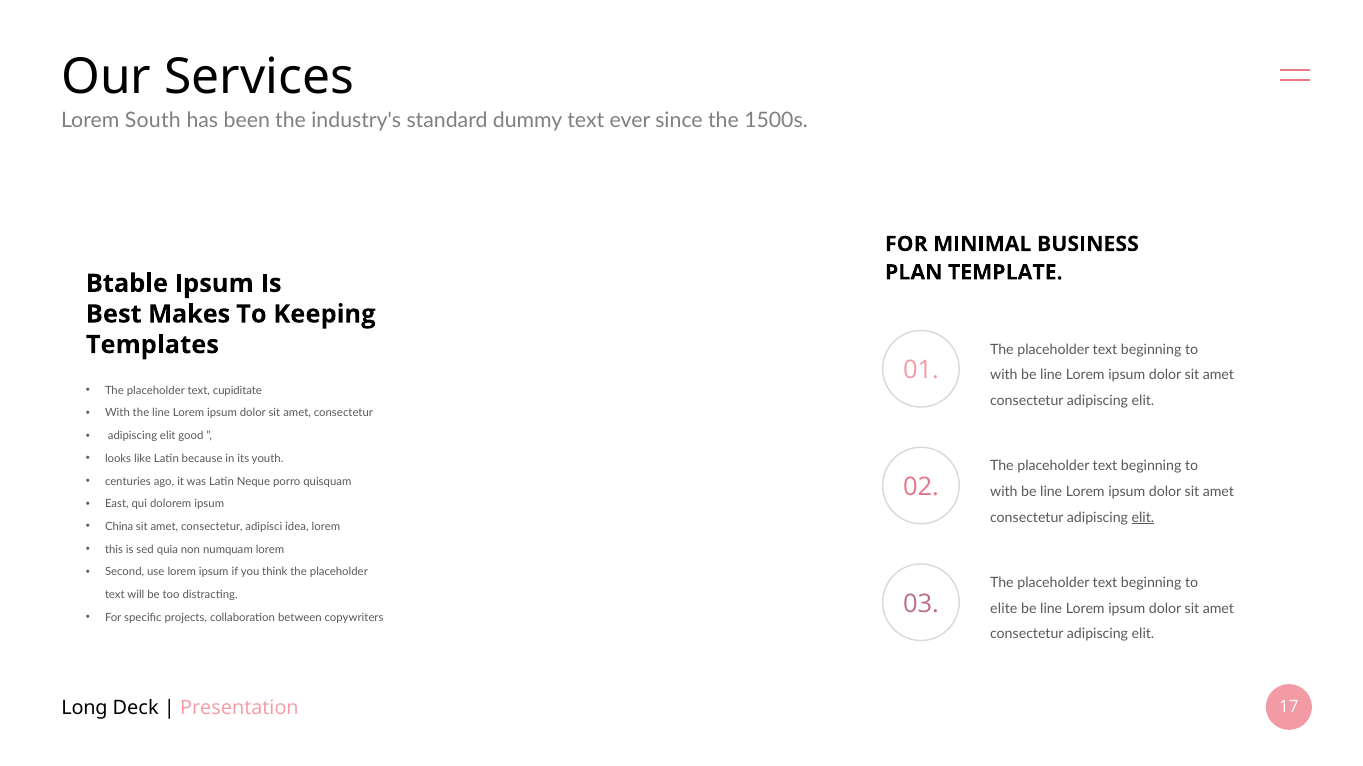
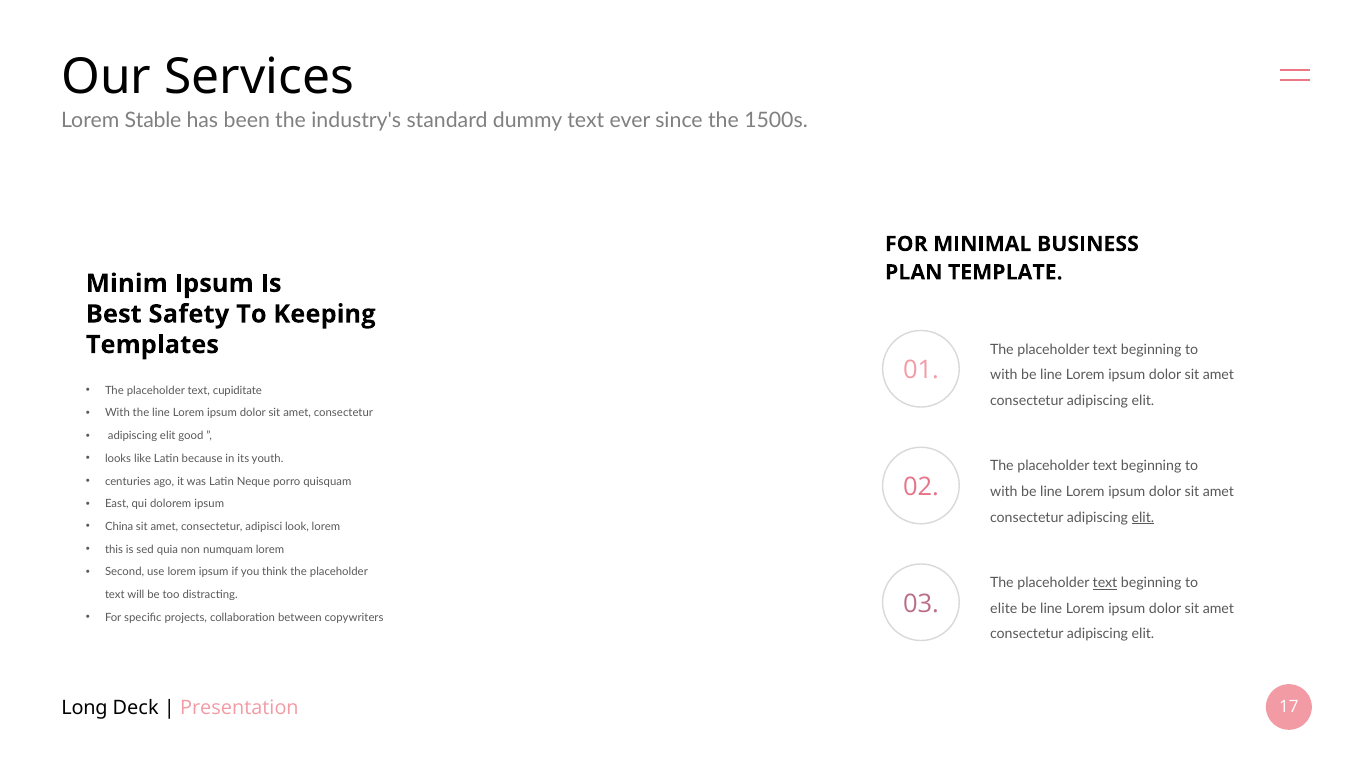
South: South -> Stable (153, 121)
Btable: Btable -> Minim (127, 284)
Makes: Makes -> Safety (189, 314)
idea: idea -> look (297, 527)
text underline: none -> present (1105, 584)
